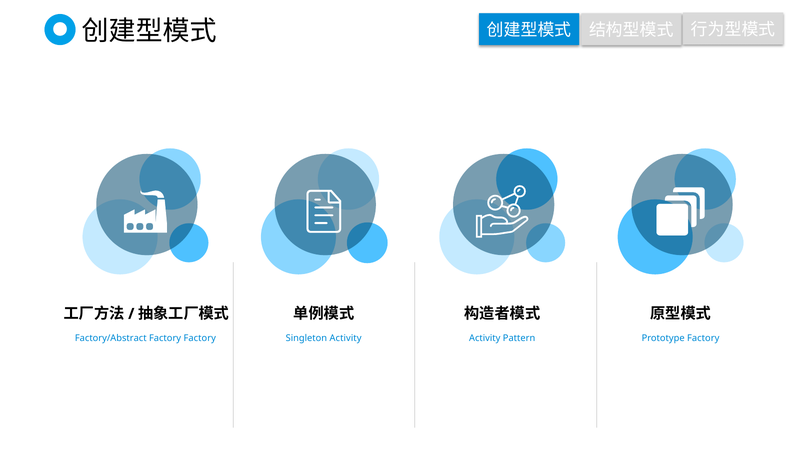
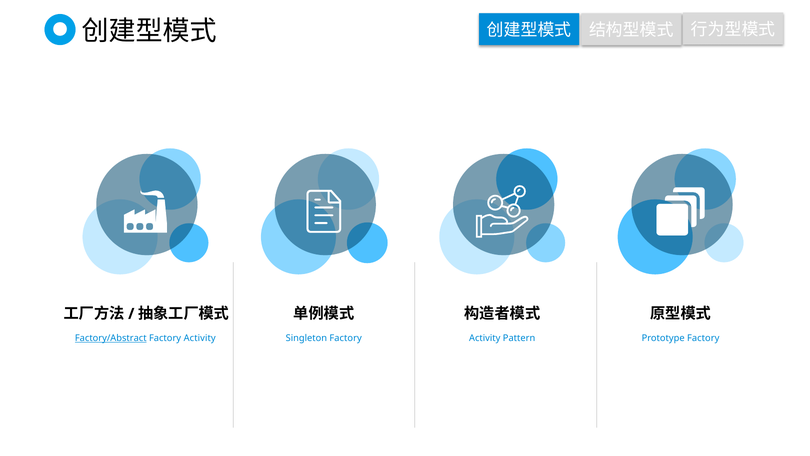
Factory/Abstract underline: none -> present (111, 338)
Factory Factory: Factory -> Activity (200, 338)
Singleton Activity: Activity -> Factory (346, 338)
